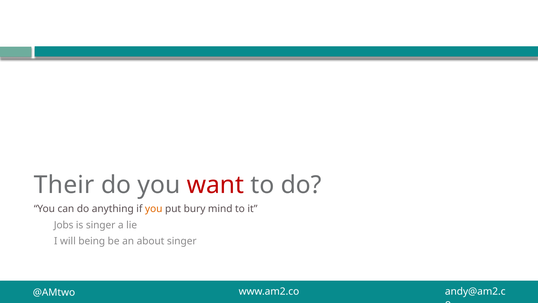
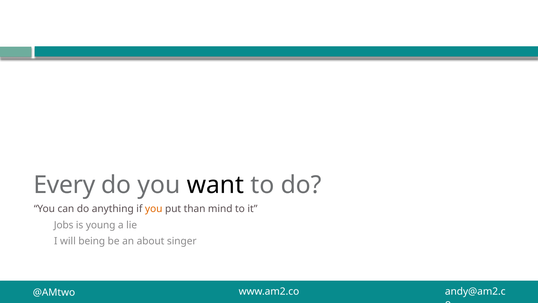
Their: Their -> Every (64, 185)
want colour: red -> black (215, 185)
bury: bury -> than (195, 209)
is singer: singer -> young (101, 225)
